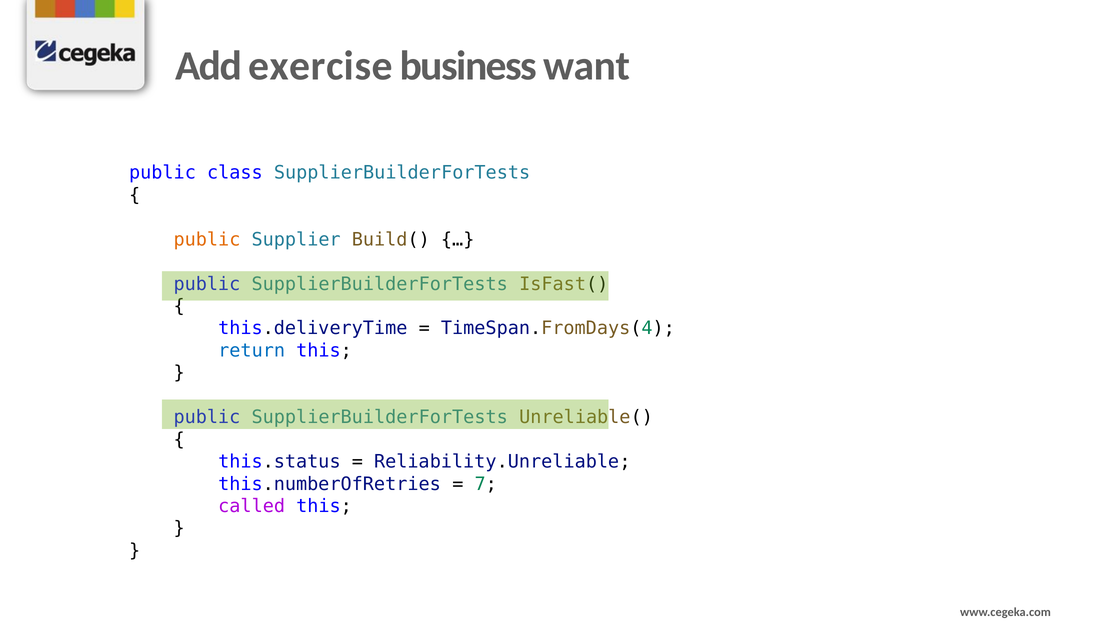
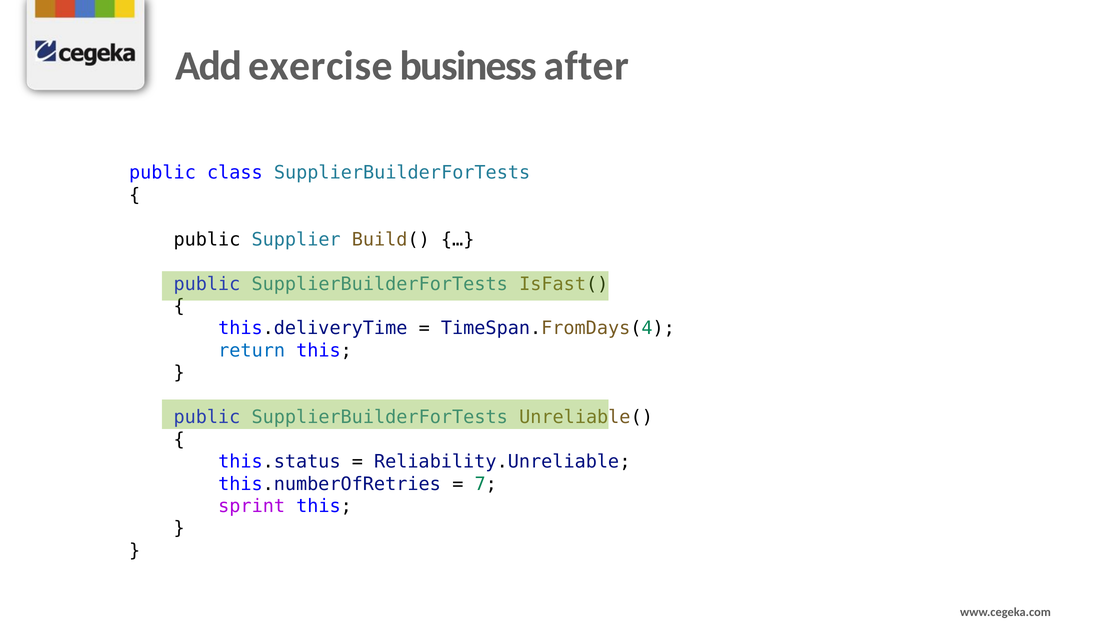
want: want -> after (586, 66)
public colour: orange -> black (207, 240)
called: called -> sprint (252, 507)
